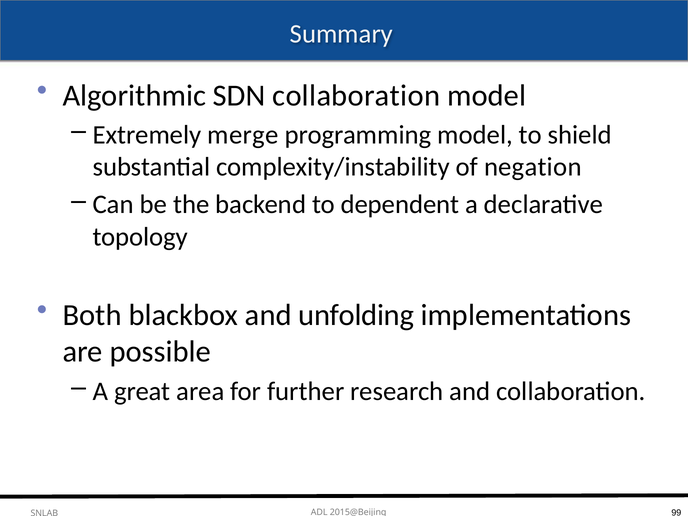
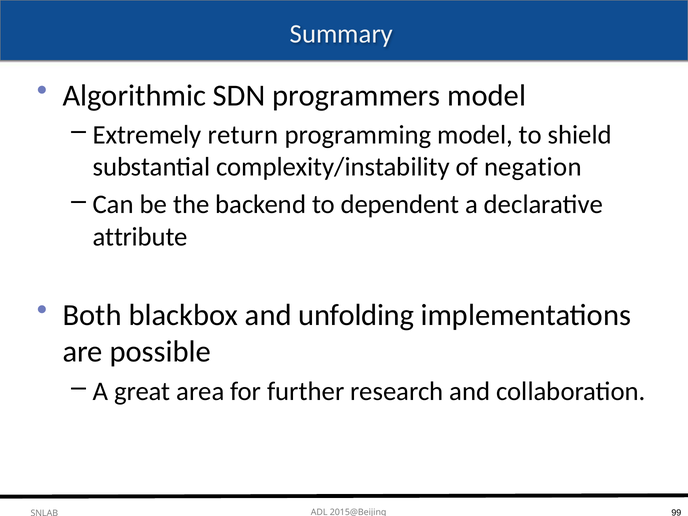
SDN collaboration: collaboration -> programmers (356, 95)
merge: merge -> return (243, 135)
topology: topology -> attribute (140, 237)
